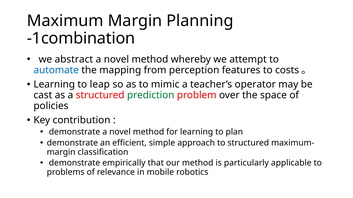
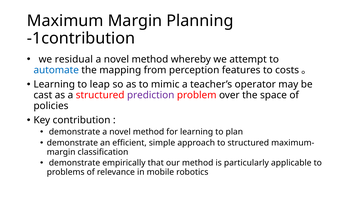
-1combination: -1combination -> -1contribution (81, 38)
abstract: abstract -> residual (74, 59)
prediction colour: green -> purple (151, 95)
